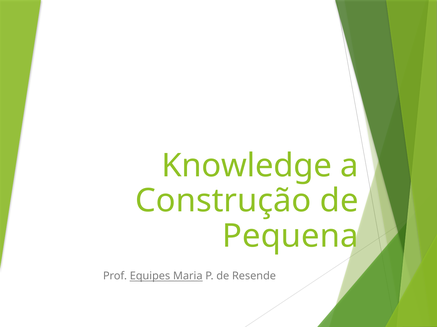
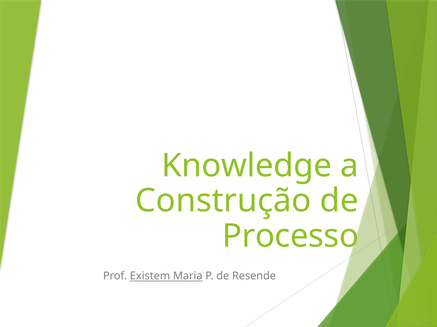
Pequena: Pequena -> Processo (291, 237)
Equipes: Equipes -> Existem (150, 277)
